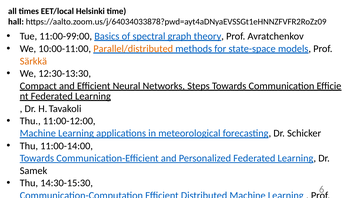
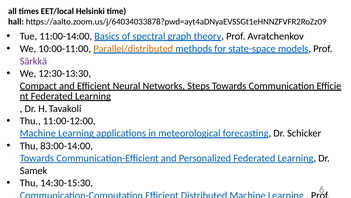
11:00-99:00: 11:00-99:00 -> 11:00-14:00 (66, 36)
Särkkä colour: orange -> purple (33, 61)
11:00-14:00: 11:00-14:00 -> 83:00-14:00 (67, 145)
